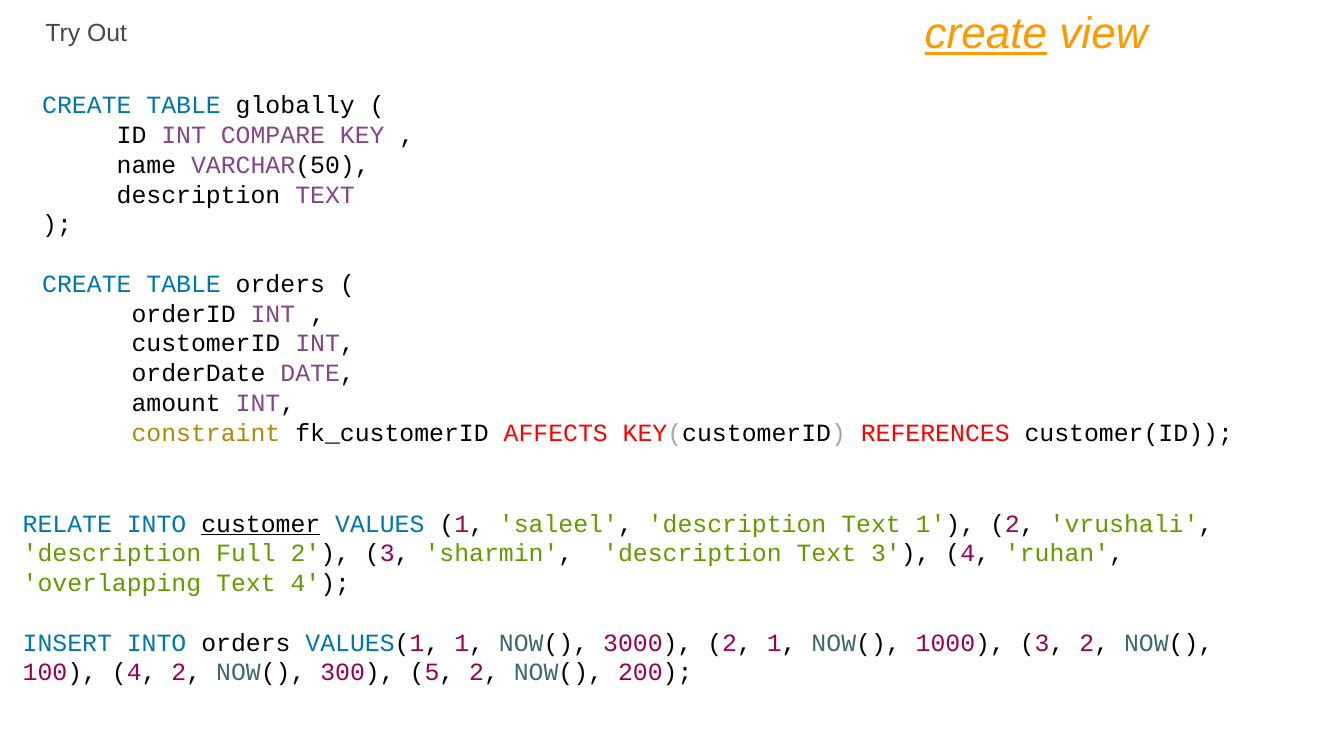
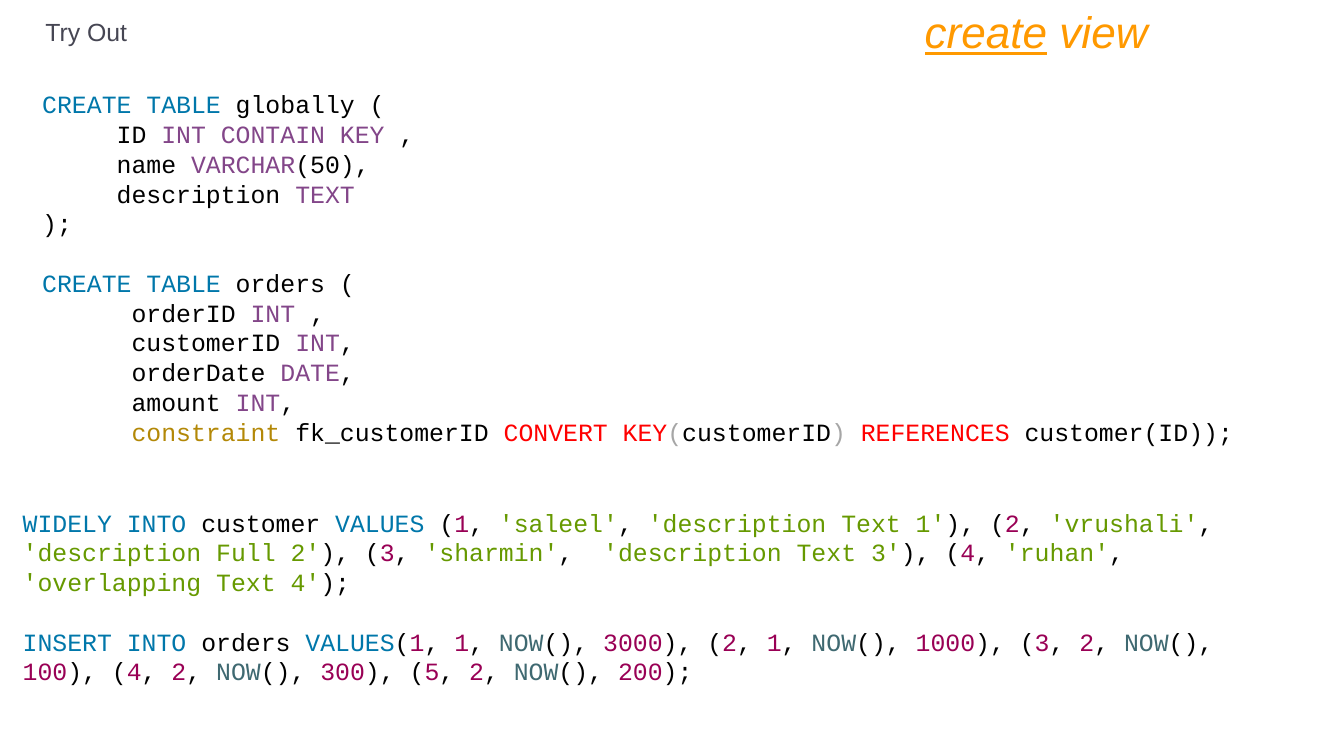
COMPARE: COMPARE -> CONTAIN (273, 135)
AFFECTS: AFFECTS -> CONVERT (556, 433)
RELATE: RELATE -> WIDELY (67, 524)
customer underline: present -> none (261, 524)
